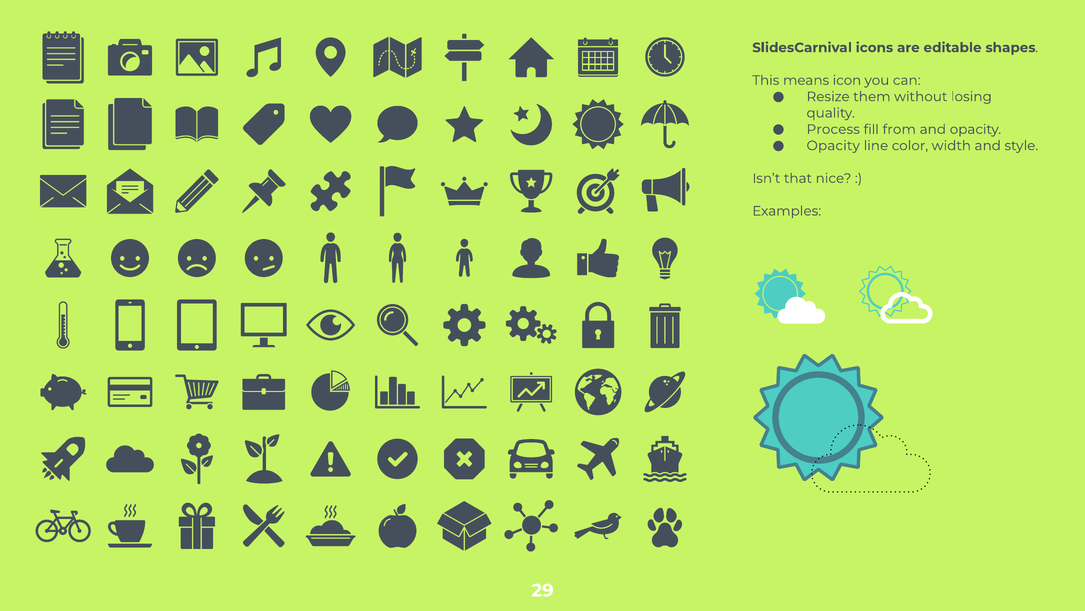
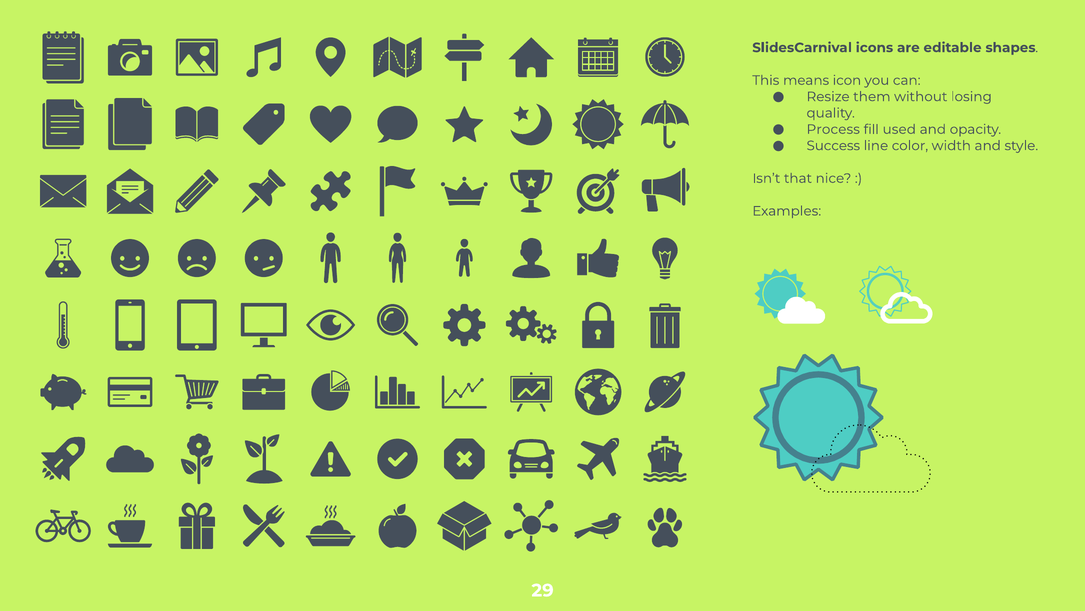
from: from -> used (899, 129)
Opacity: Opacity -> Success (833, 146)
